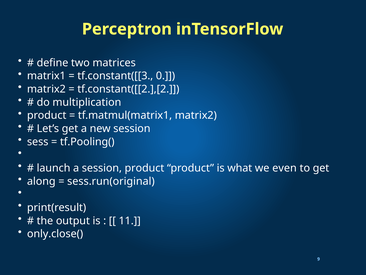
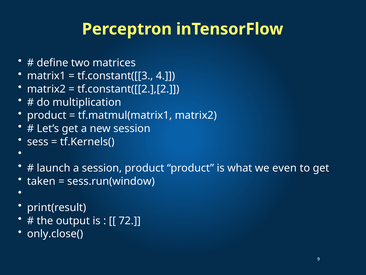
0: 0 -> 4 (165, 76)
tf.Pooling(: tf.Pooling( -> tf.Kernels( (87, 142)
along: along -> taken (41, 181)
sess.run(original: sess.run(original -> sess.run(window (111, 181)
11: 11 -> 72 (130, 220)
